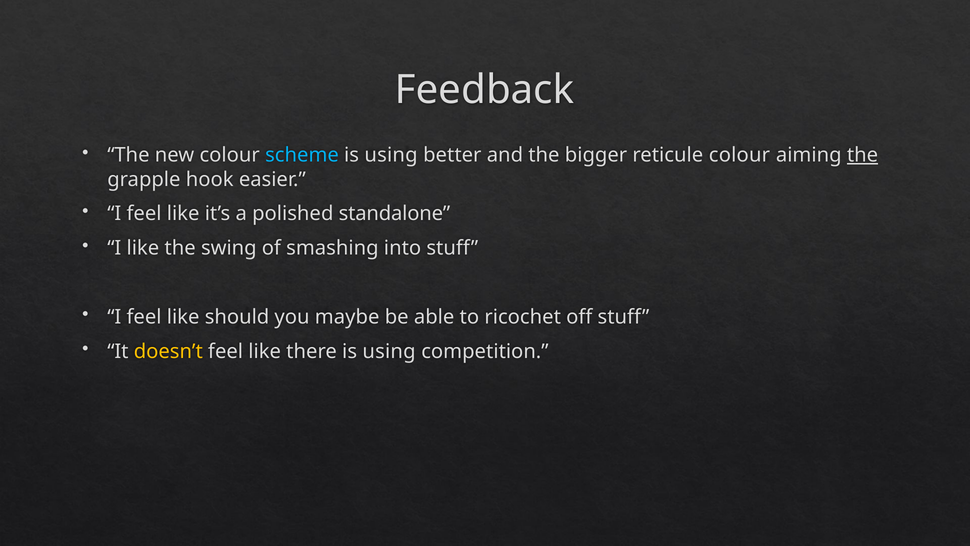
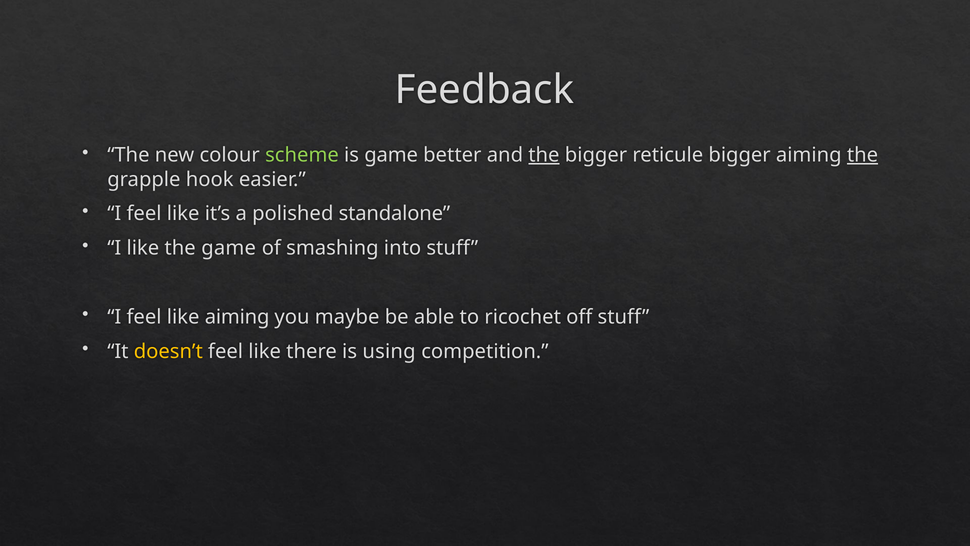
scheme colour: light blue -> light green (302, 155)
using: using -> game (391, 155)
the underline: none -> present (544, 155)
reticule colour: colour -> bigger (740, 155)
the swing: swing -> game (229, 248)
like should: should -> aiming (237, 317)
